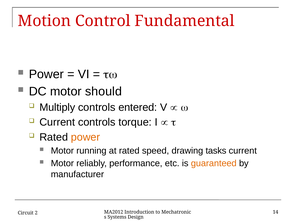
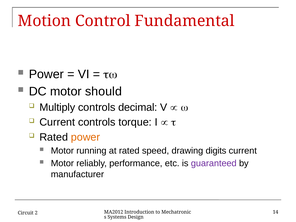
entered: entered -> decimal (138, 107)
tasks: tasks -> digits (216, 151)
guaranteed colour: orange -> purple (214, 163)
